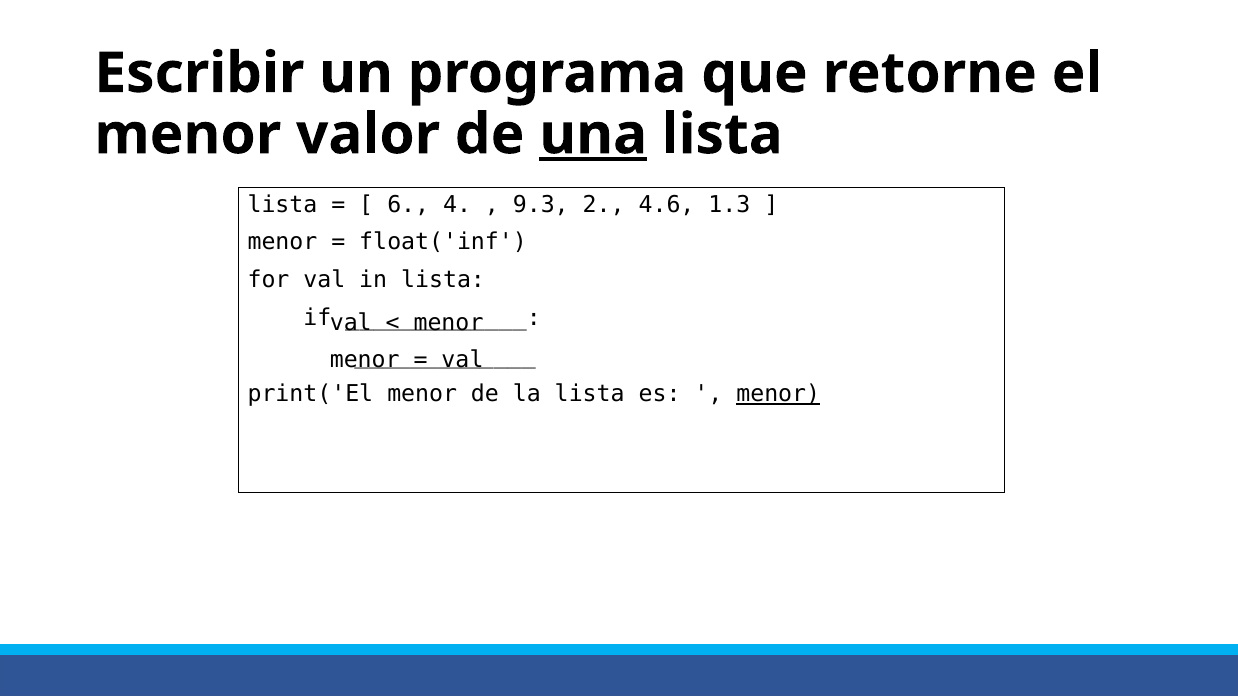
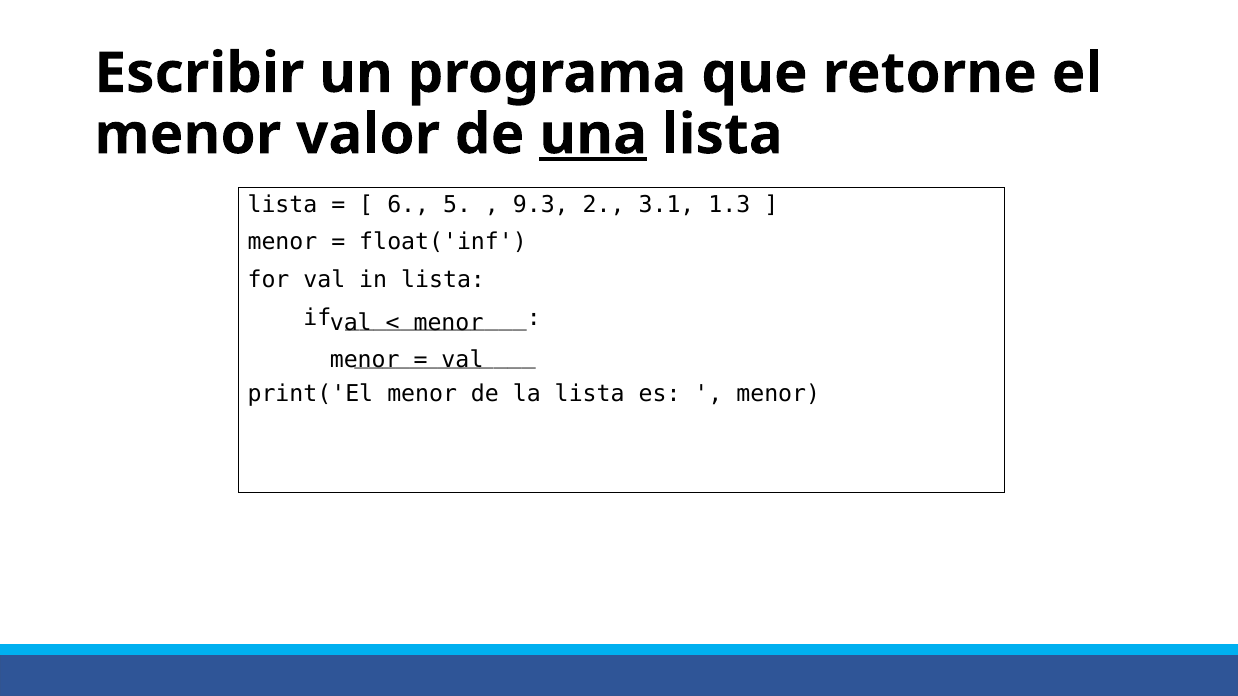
4: 4 -> 5 (457, 204)
4.6: 4.6 -> 3.1 (667, 204)
menor underline: present -> none (778, 394)
